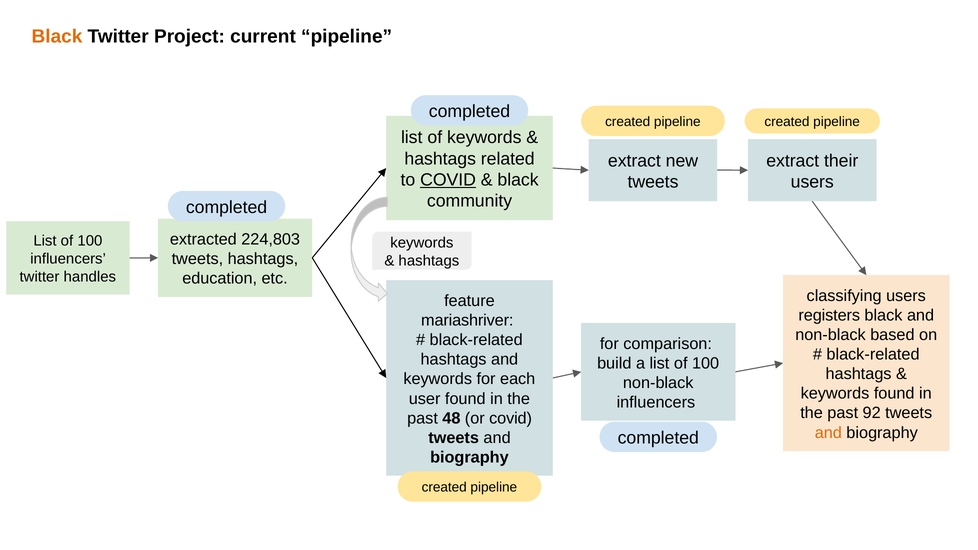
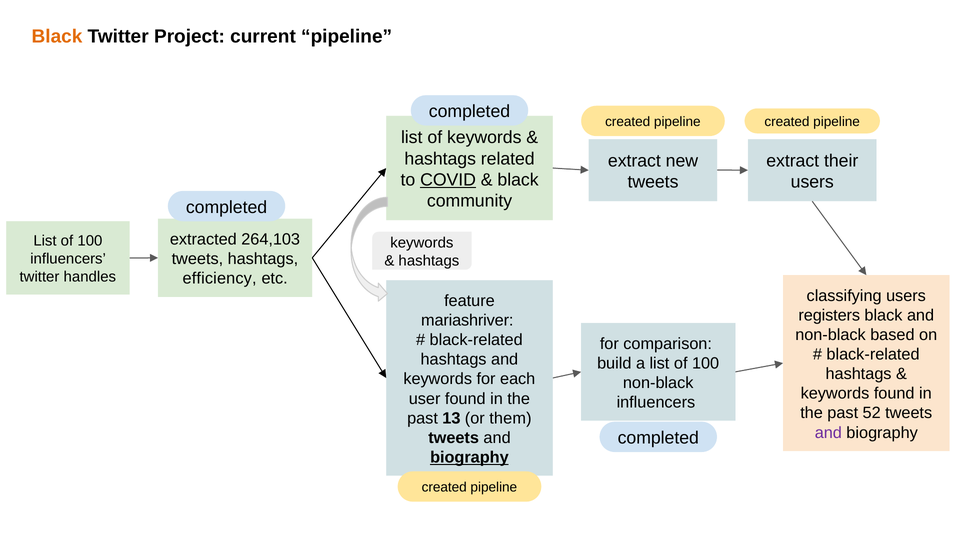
224,803: 224,803 -> 264,103 (271, 239)
education: education -> efficiency (220, 279)
92: 92 -> 52 (872, 413)
48: 48 -> 13 (451, 418)
or covid: covid -> them (510, 418)
and colour: orange -> purple (828, 433)
biography underline: none -> present (469, 457)
